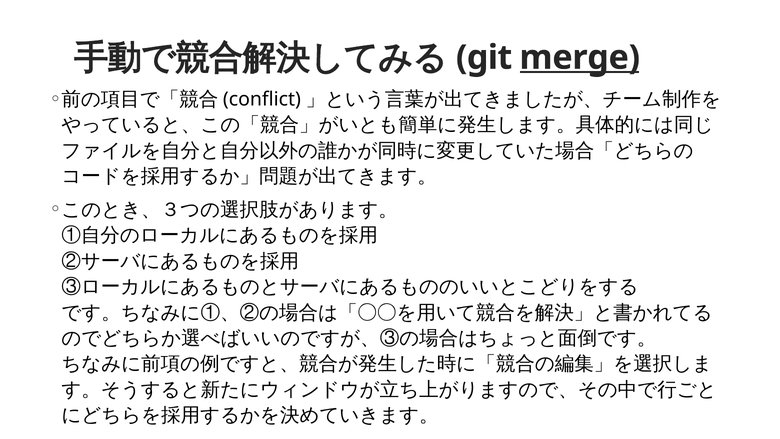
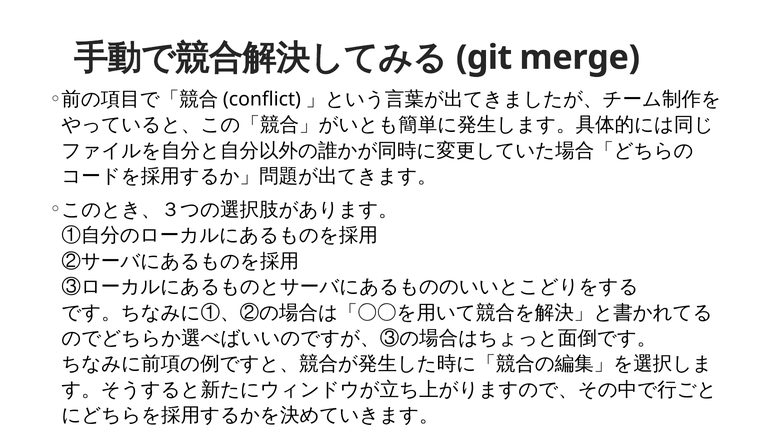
merge underline: present -> none (580, 57)
